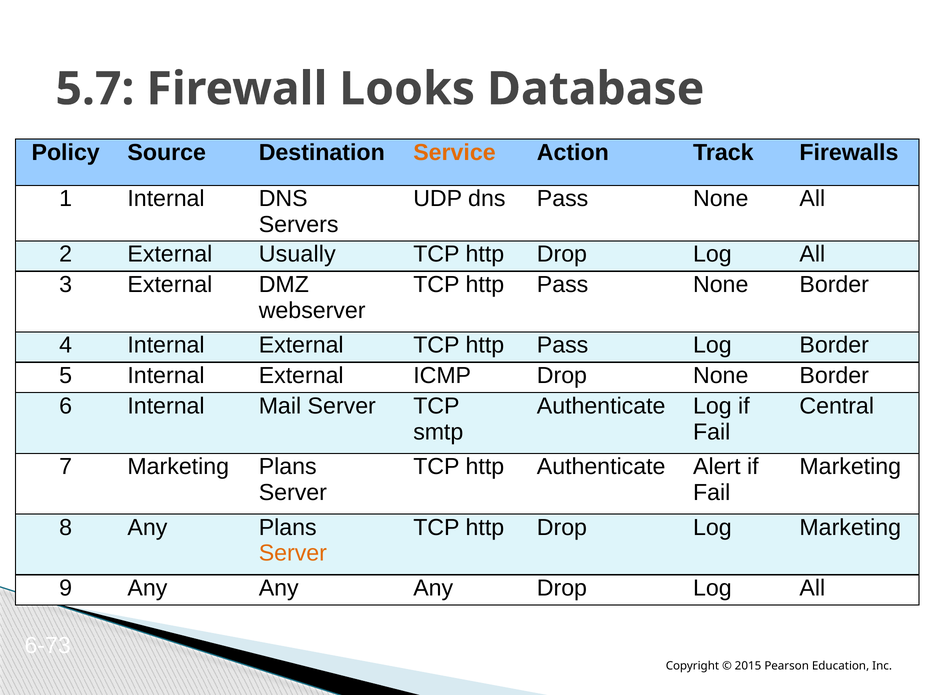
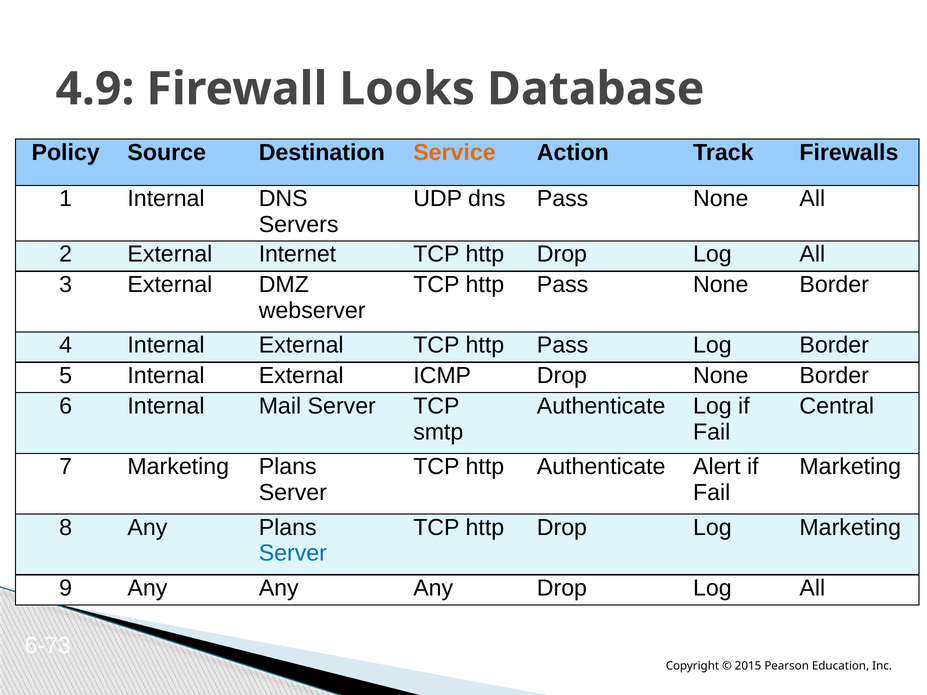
5.7: 5.7 -> 4.9 (95, 89)
Usually: Usually -> Internet (297, 254)
Server colour: orange -> blue (293, 554)
